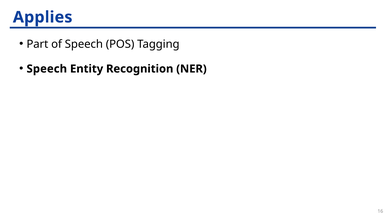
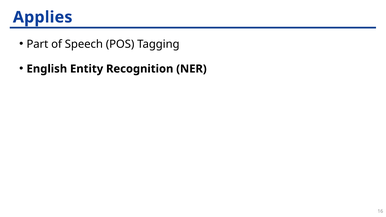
Speech: Speech -> English (47, 69)
